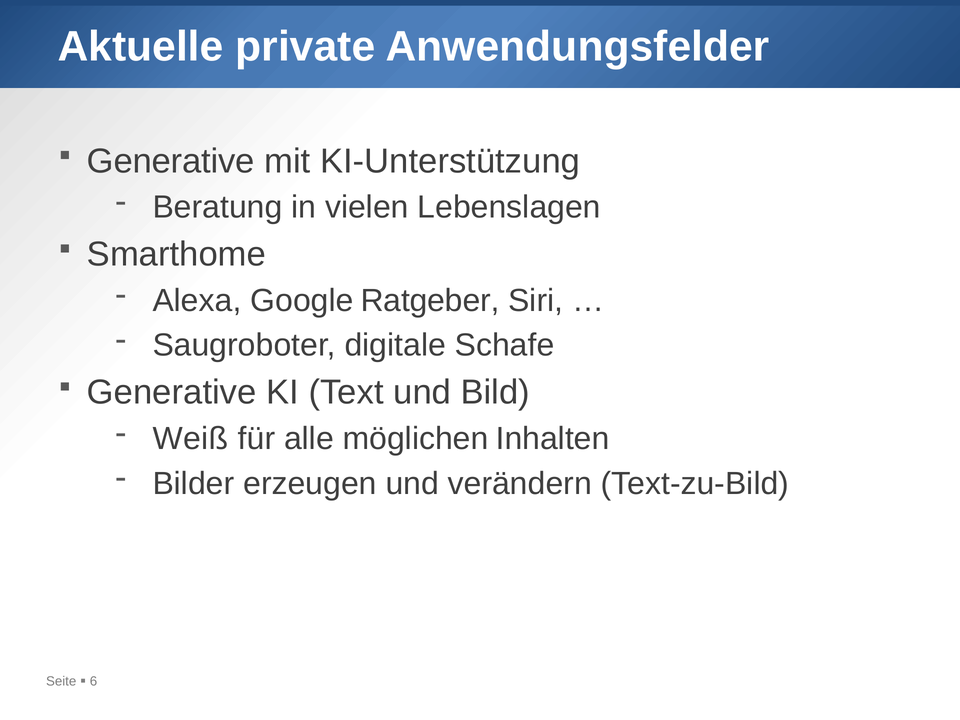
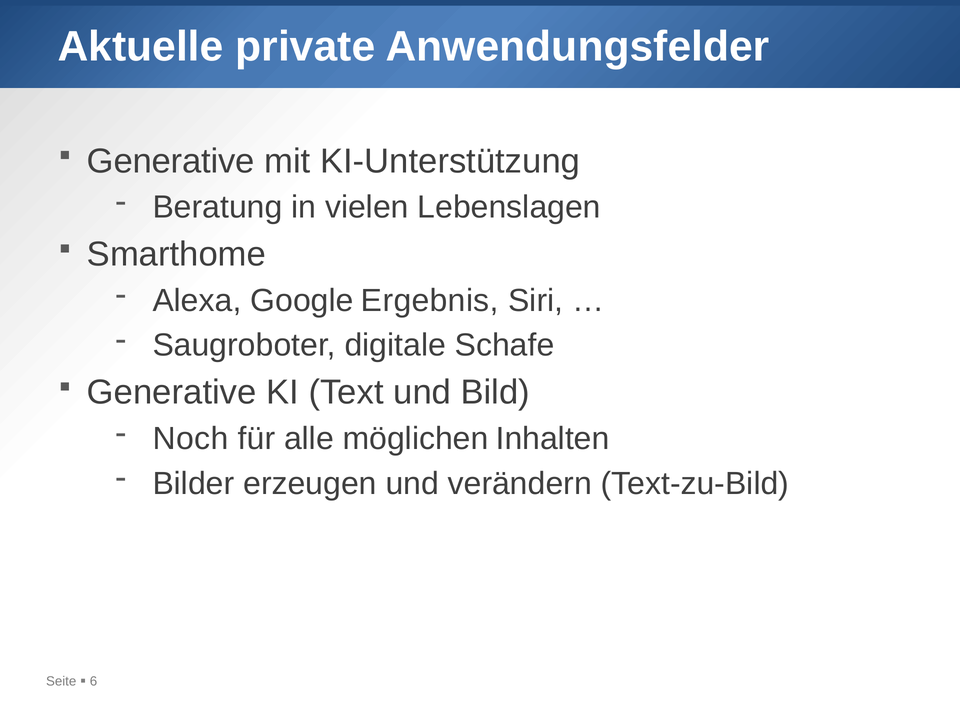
Ratgeber: Ratgeber -> Ergebnis (430, 301)
Weiß: Weiß -> Noch (191, 439)
